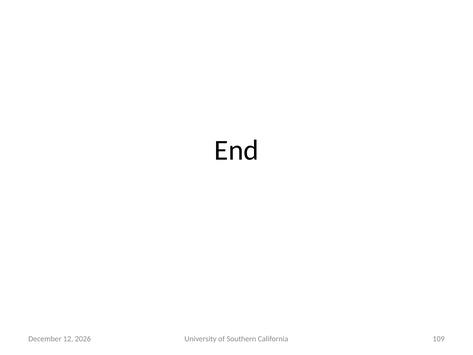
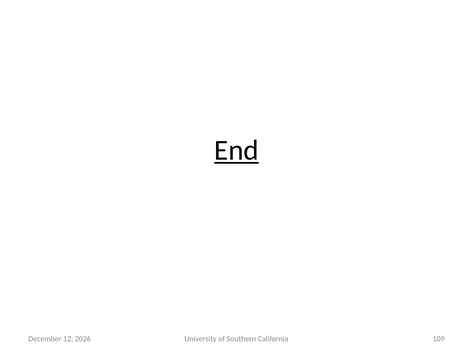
End underline: none -> present (236, 150)
